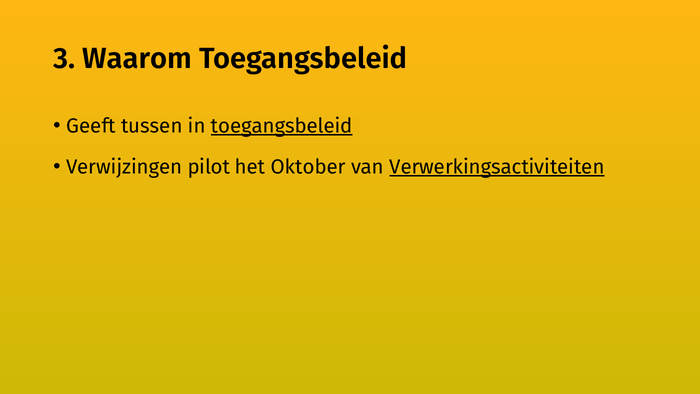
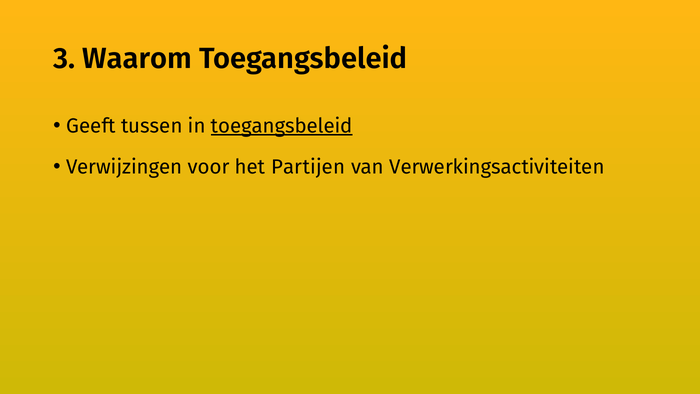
pilot: pilot -> voor (209, 167)
Oktober: Oktober -> Partijen (308, 167)
Verwerkingsactiviteiten underline: present -> none (497, 167)
